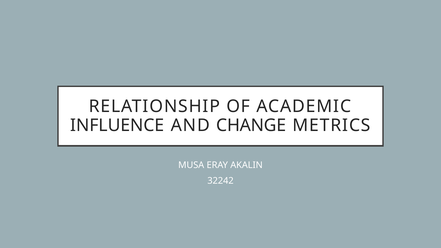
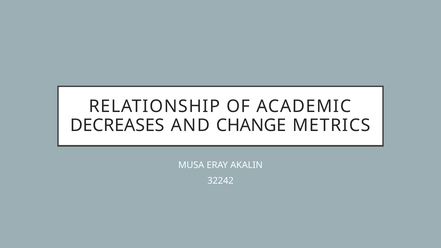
INFLUENCE: INFLUENCE -> DECREASES (117, 125)
